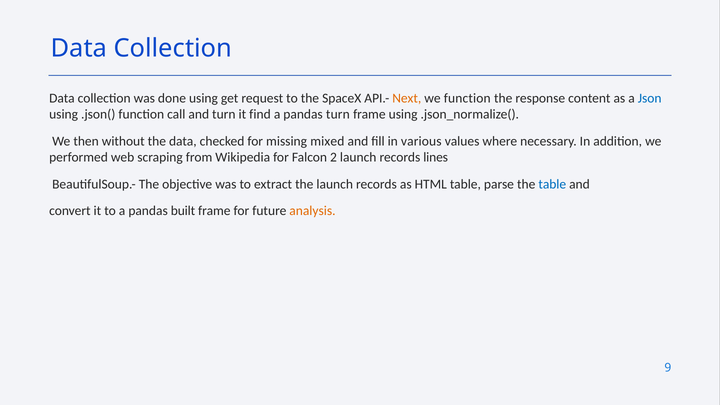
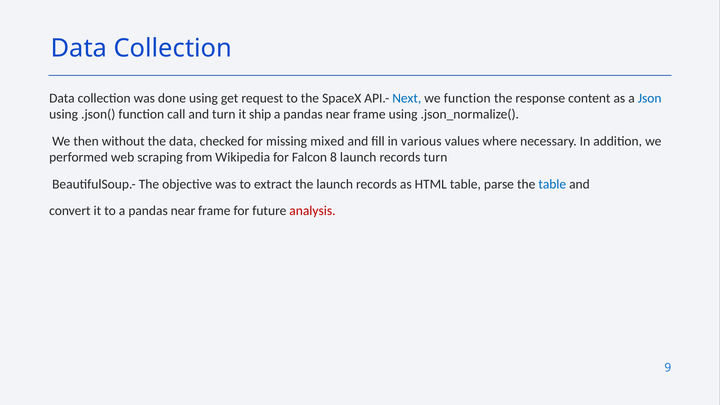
Next colour: orange -> blue (407, 98)
find: find -> ship (260, 115)
turn: turn -> near (338, 115)
2: 2 -> 8 (334, 157)
records lines: lines -> turn (435, 157)
to a pandas built: built -> near (183, 211)
analysis colour: orange -> red (312, 211)
